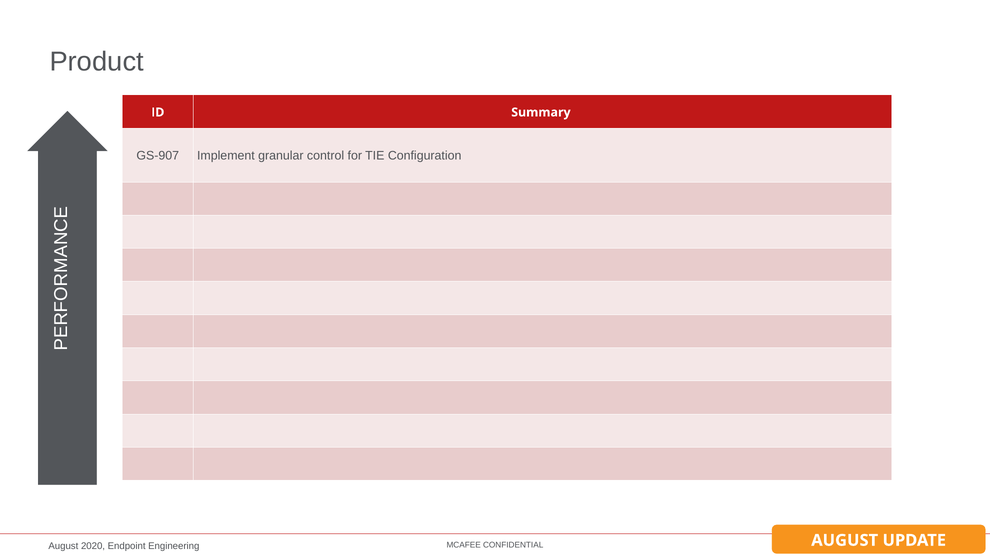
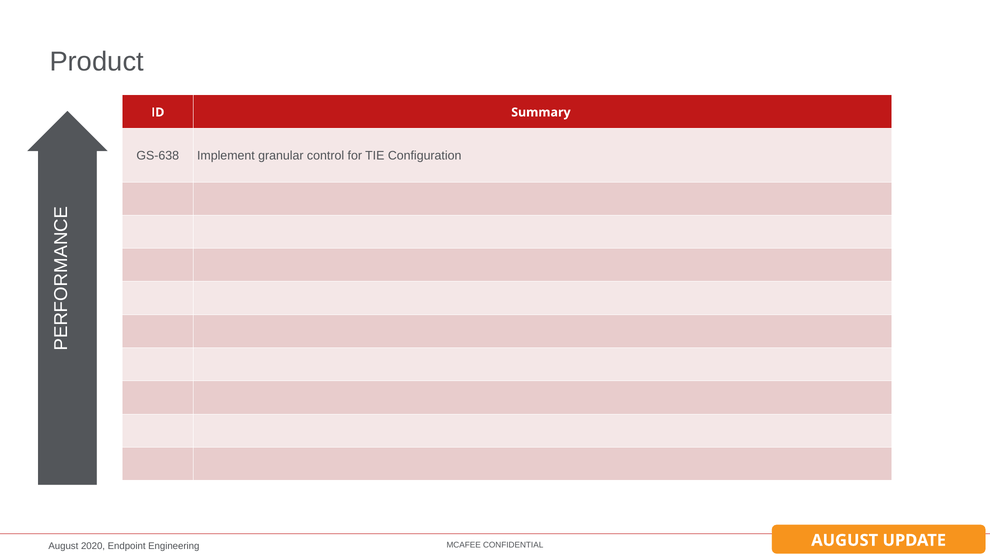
GS-907: GS-907 -> GS-638 (158, 155)
